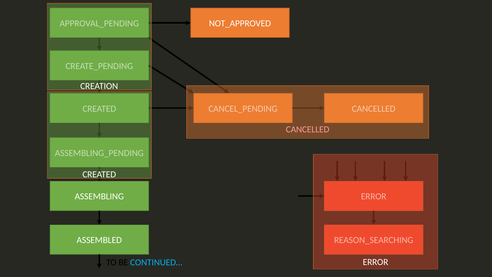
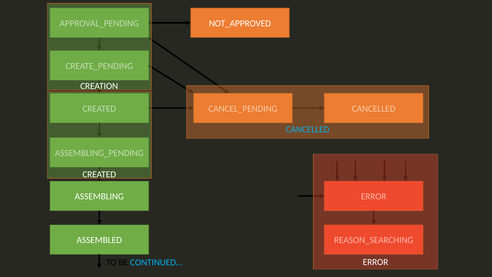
CANCELLED colour: pink -> light blue (308, 129)
